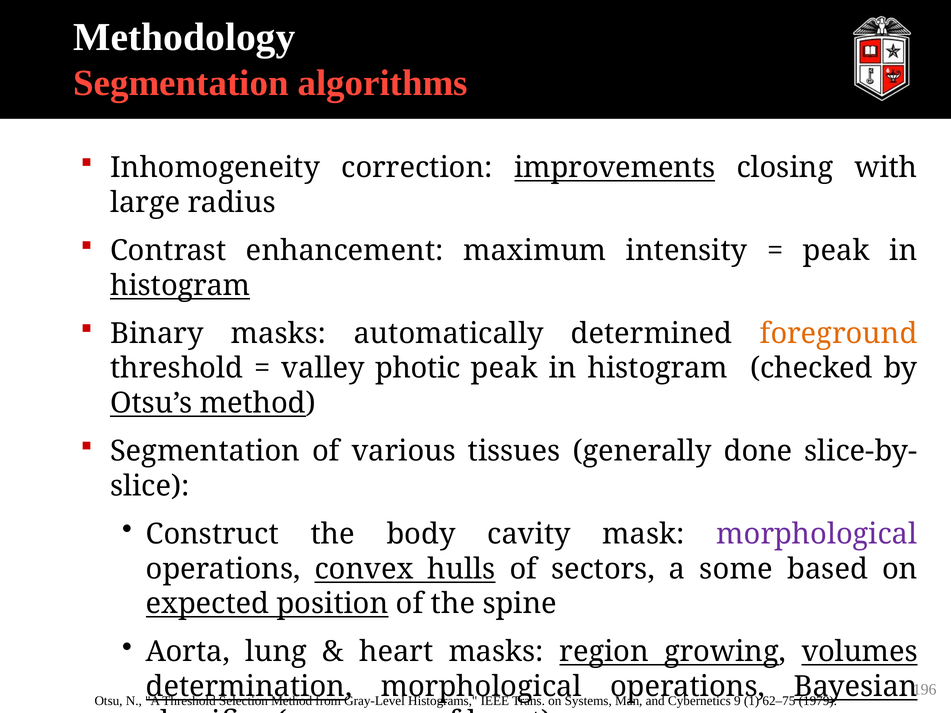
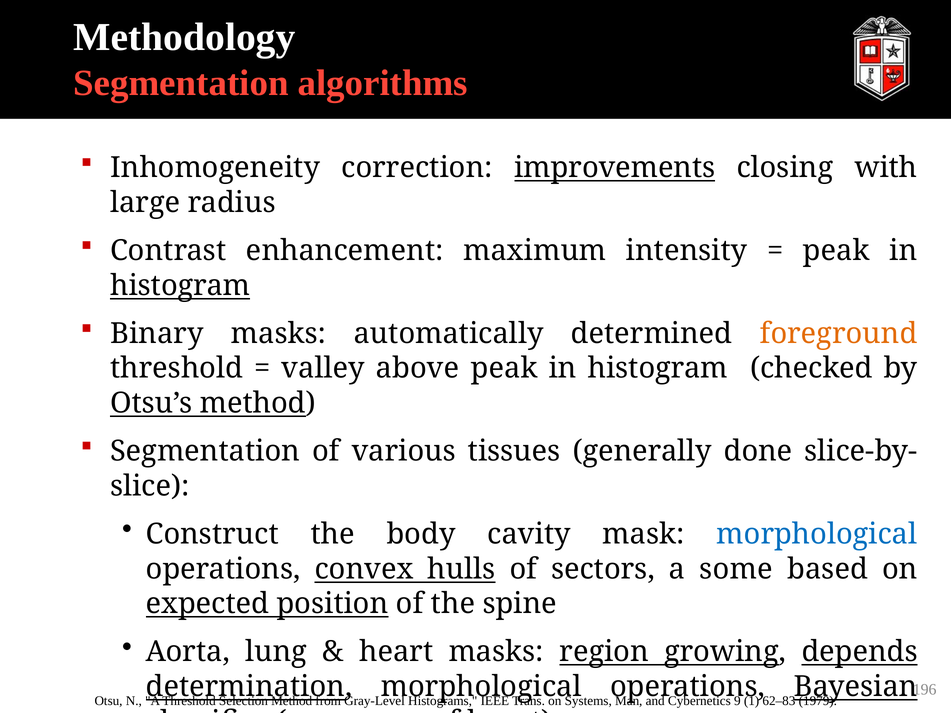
photic: photic -> above (418, 368)
morphological colour: purple -> blue (817, 534)
volumes: volumes -> depends (860, 652)
62–75: 62–75 -> 62–83 (779, 701)
